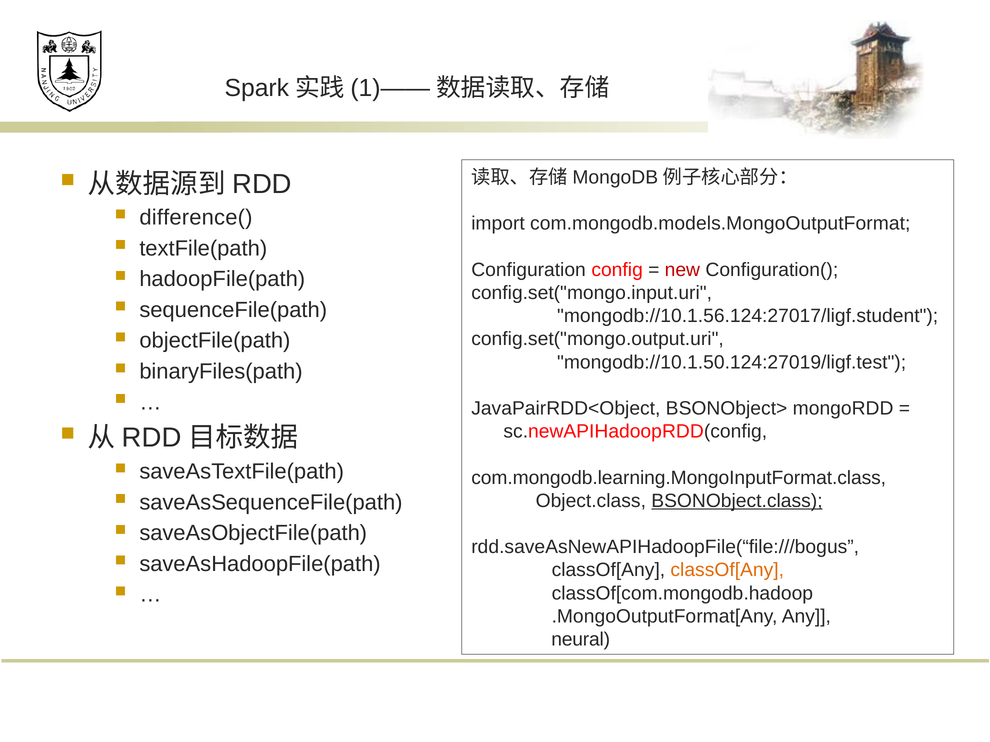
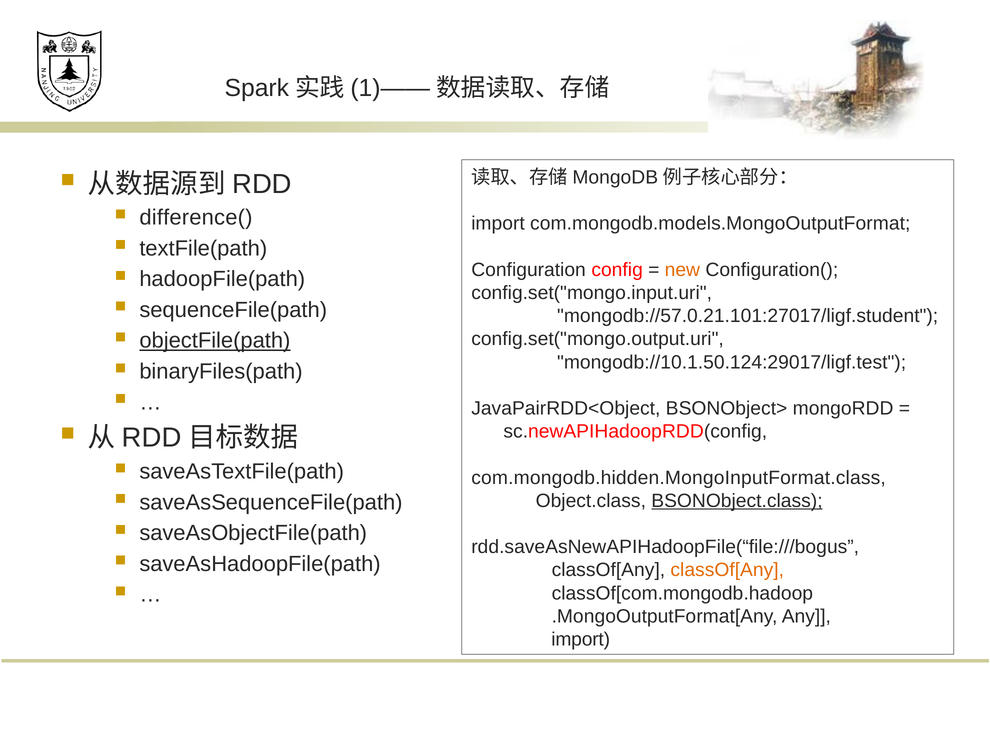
new colour: red -> orange (682, 270)
mongodb://10.1.56.124:27017/ligf.student: mongodb://10.1.56.124:27017/ligf.student -> mongodb://57.0.21.101:27017/ligf.student (748, 316)
objectFile(path underline: none -> present (215, 341)
mongodb://10.1.50.124:27019/ligf.test: mongodb://10.1.50.124:27019/ligf.test -> mongodb://10.1.50.124:29017/ligf.test (732, 362)
com.mongodb.learning.MongoInputFormat.class: com.mongodb.learning.MongoInputFormat.class -> com.mongodb.hidden.MongoInputFormat.class (679, 478)
neural: neural -> import (581, 640)
